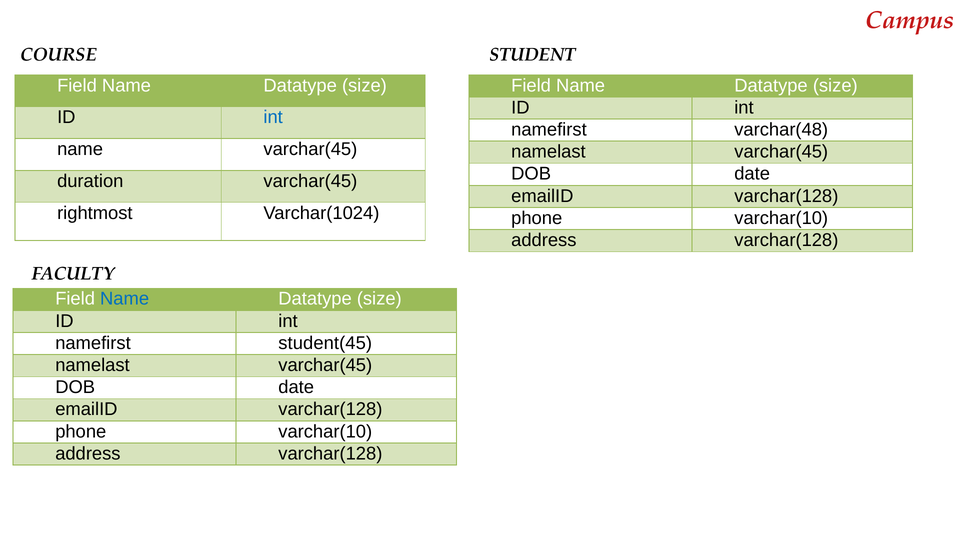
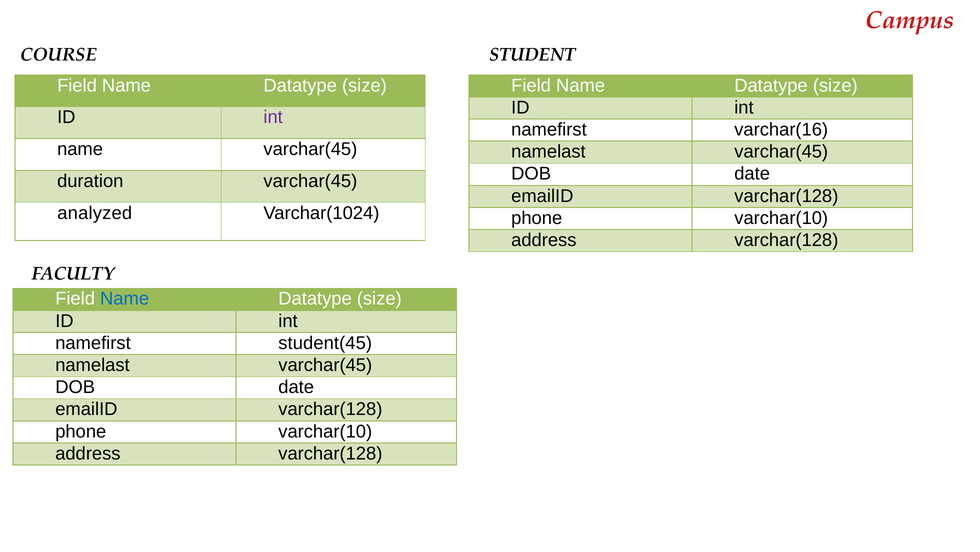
int colour: blue -> purple (273, 117)
varchar(48: varchar(48 -> varchar(16 (781, 129)
rightmost: rightmost -> analyzed (95, 213)
